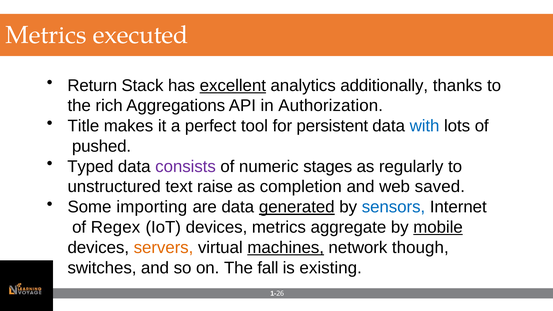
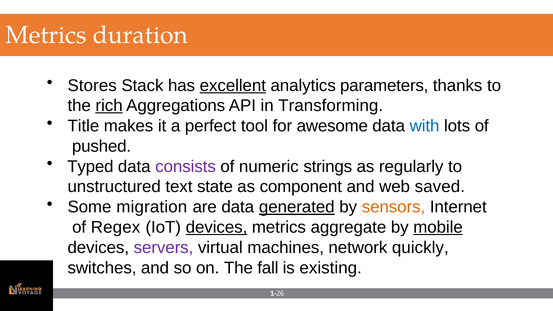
executed: executed -> duration (140, 35)
Return: Return -> Stores (92, 85)
additionally: additionally -> parameters (384, 85)
rich underline: none -> present (109, 106)
Authorization: Authorization -> Transforming (331, 106)
persistent: persistent -> awesome (332, 126)
stages: stages -> strings (328, 167)
raise: raise -> state (215, 187)
completion: completion -> component (301, 187)
importing: importing -> migration (152, 207)
sensors colour: blue -> orange (393, 207)
devices underline: none -> present (216, 227)
servers colour: orange -> purple (163, 248)
machines underline: present -> none (286, 248)
though: though -> quickly (420, 248)
